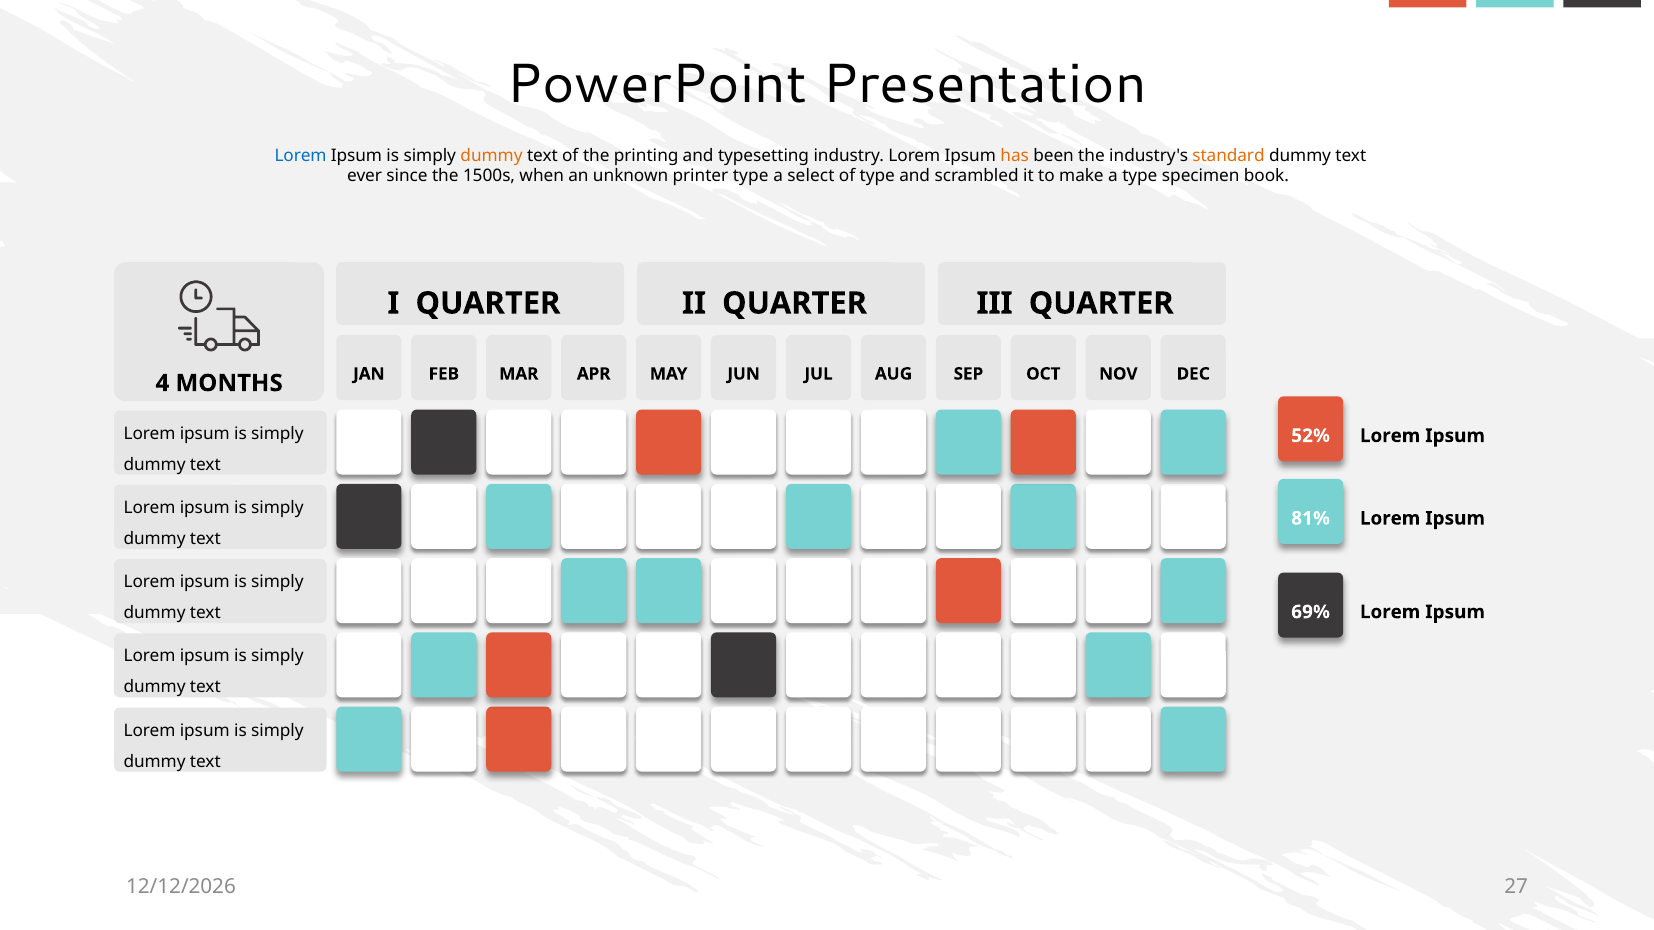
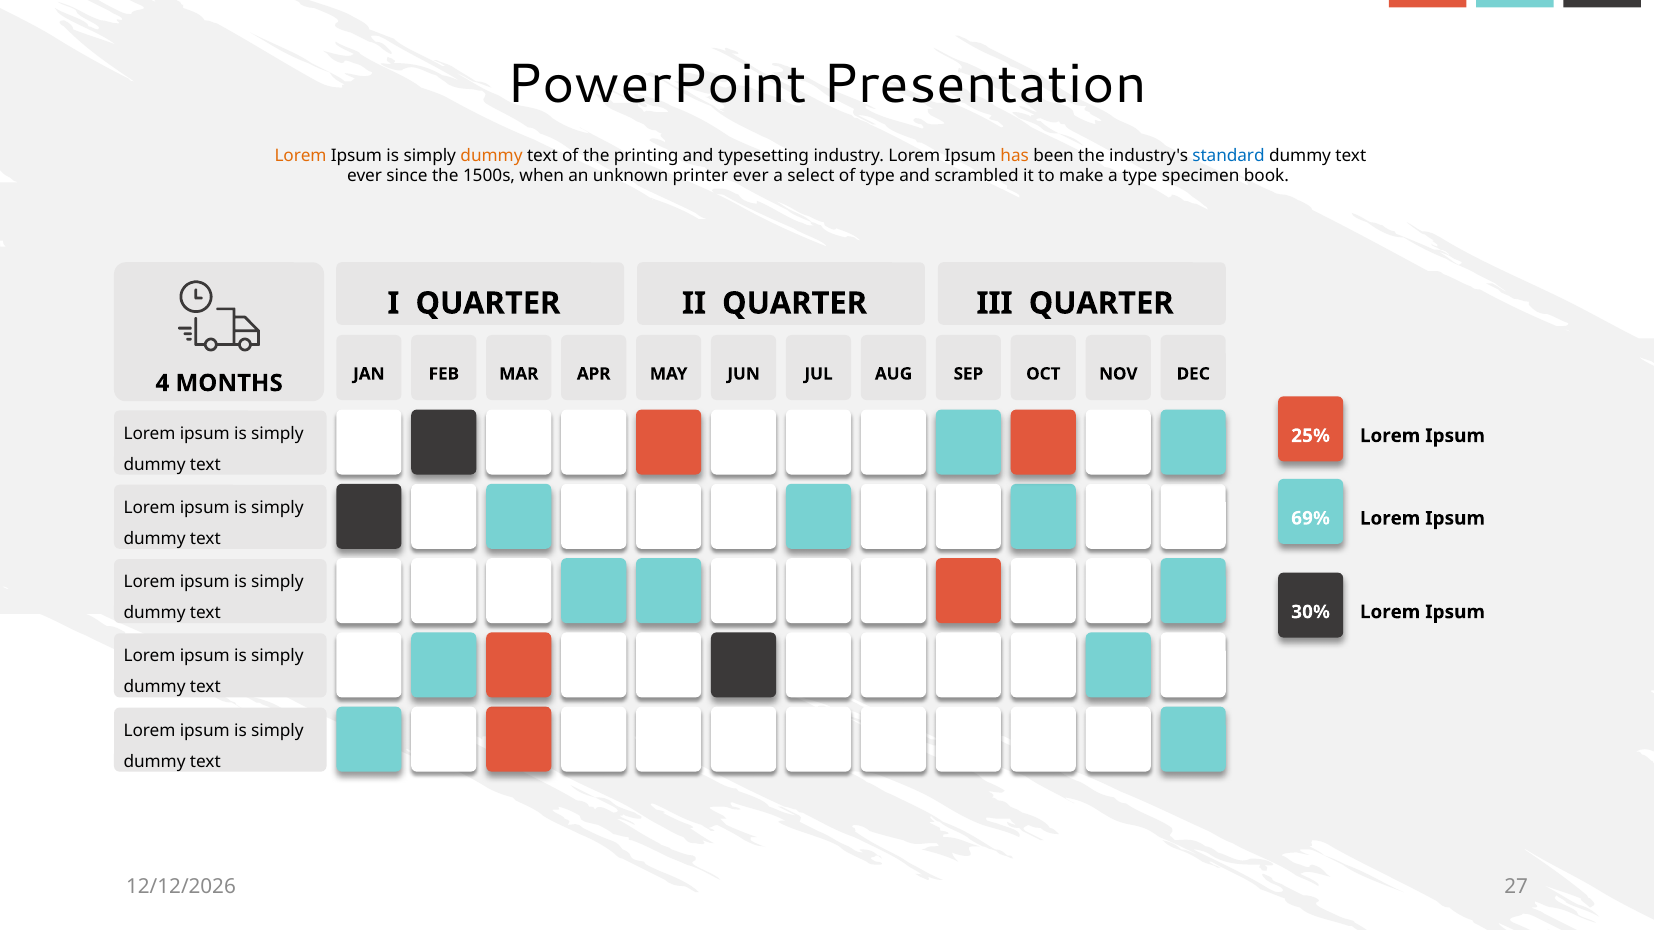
Lorem colour: blue -> orange (301, 155)
standard colour: orange -> blue (1229, 155)
printer type: type -> ever (751, 176)
52%: 52% -> 25% (1311, 436)
81%: 81% -> 69% (1311, 519)
69%: 69% -> 30% (1311, 612)
